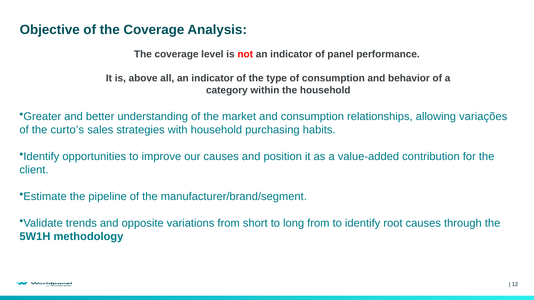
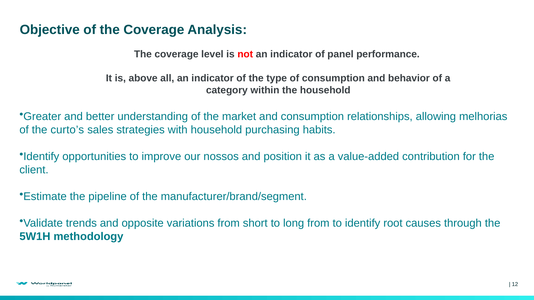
variações: variações -> melhorias (483, 117)
our causes: causes -> nossos (221, 157)
